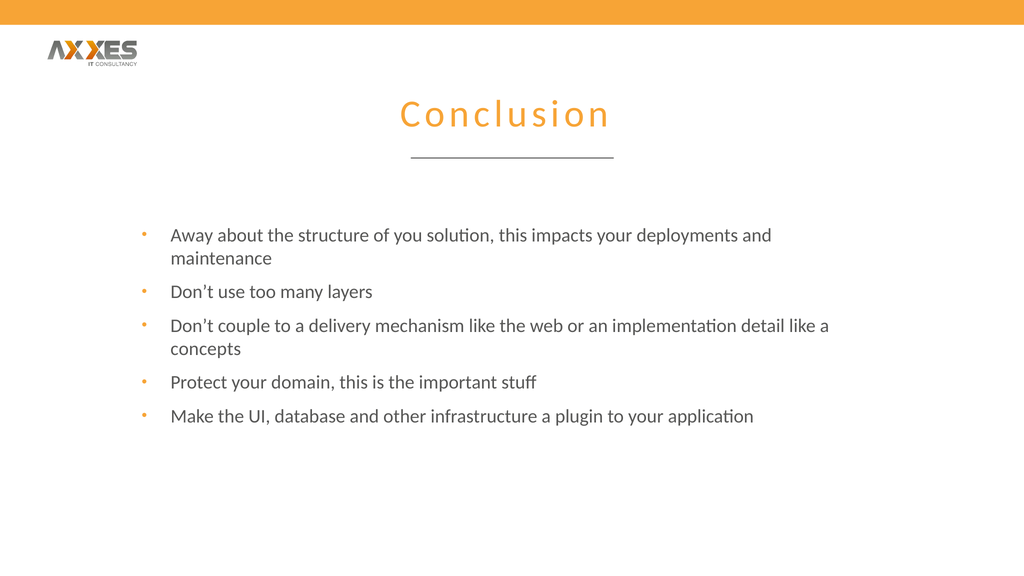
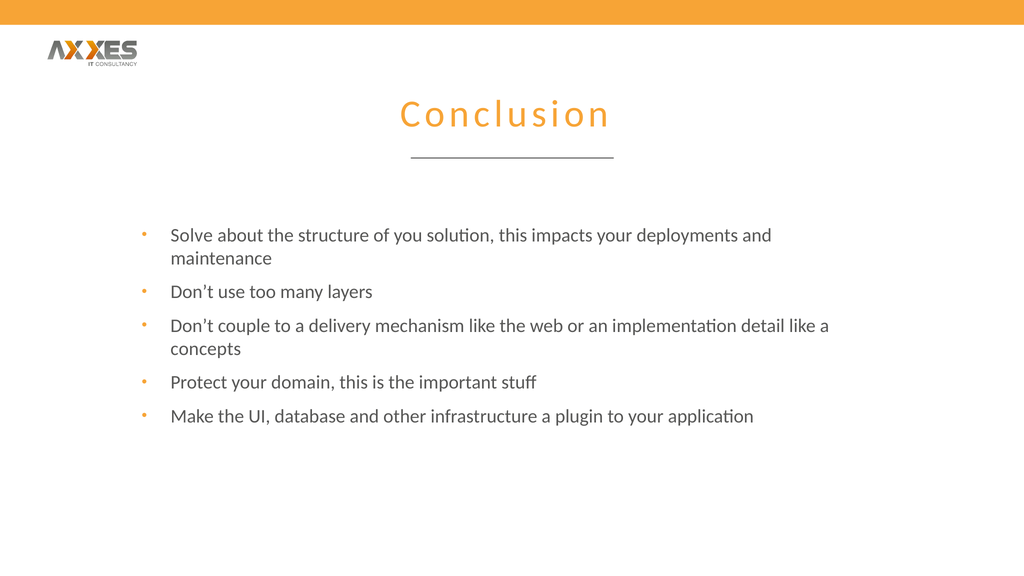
Away: Away -> Solve (192, 235)
